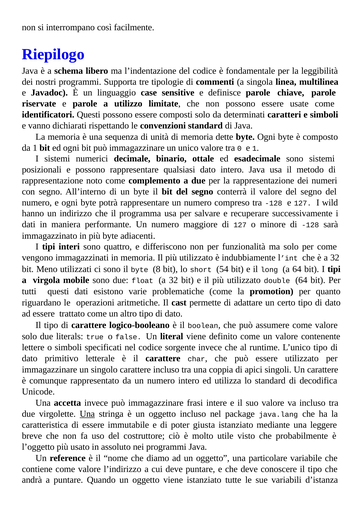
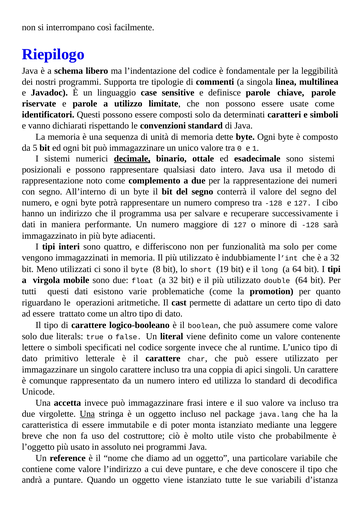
da 1: 1 -> 5 (35, 148)
decimale underline: none -> present (132, 159)
wild: wild -> cibo (330, 203)
54: 54 -> 19 (222, 269)
giusta: giusta -> monta (204, 425)
